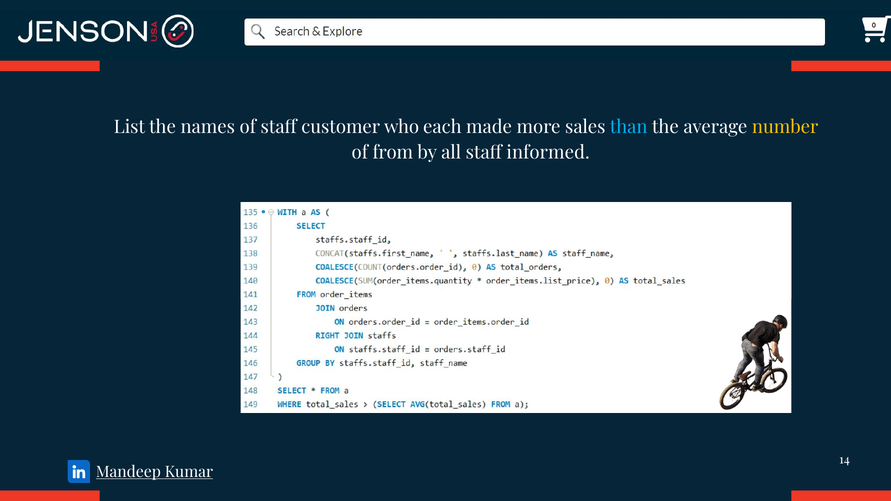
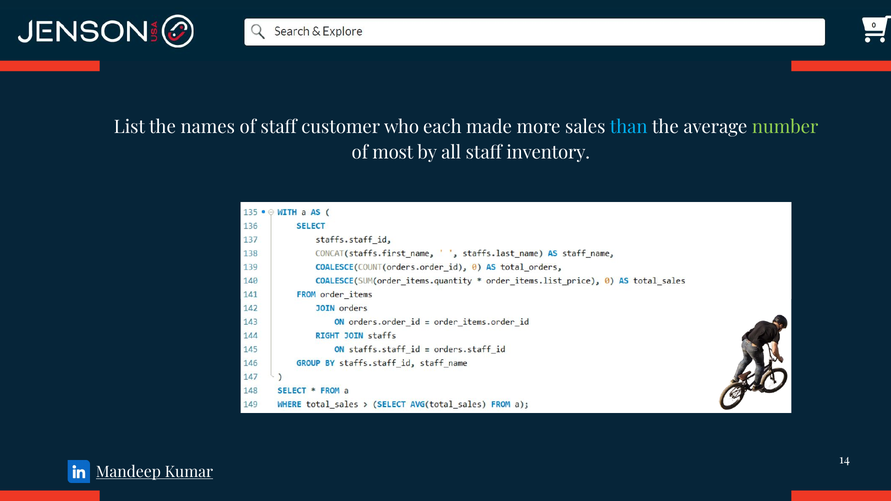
number colour: yellow -> light green (785, 127)
from: from -> most (393, 153)
informed: informed -> inventory (548, 153)
